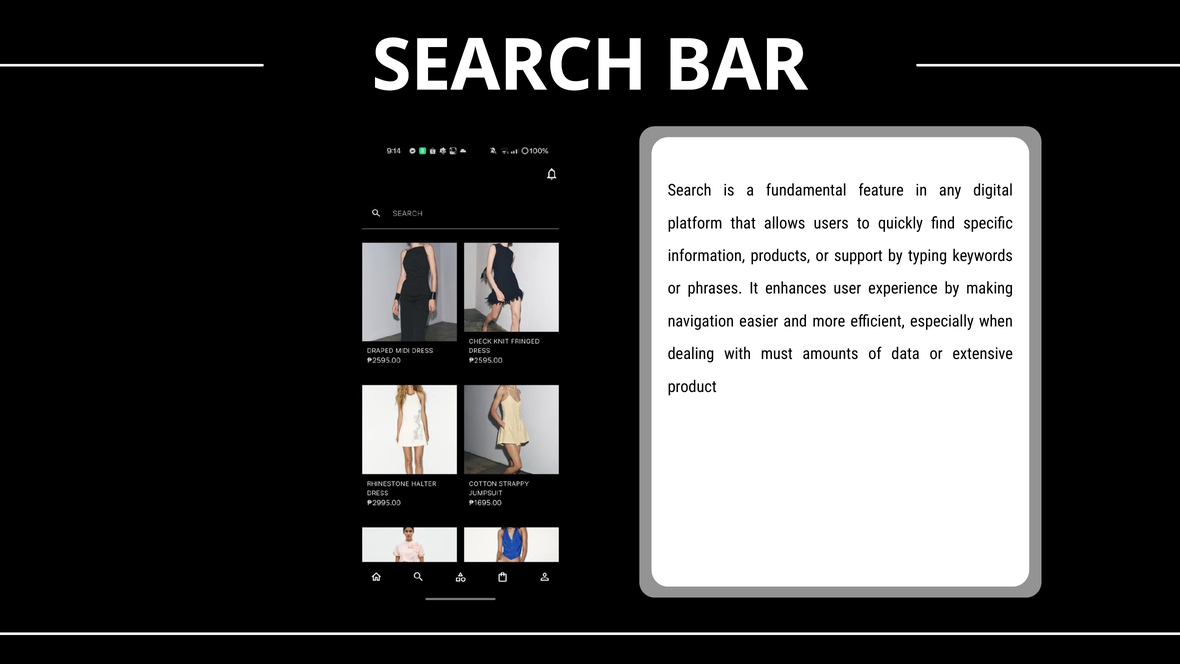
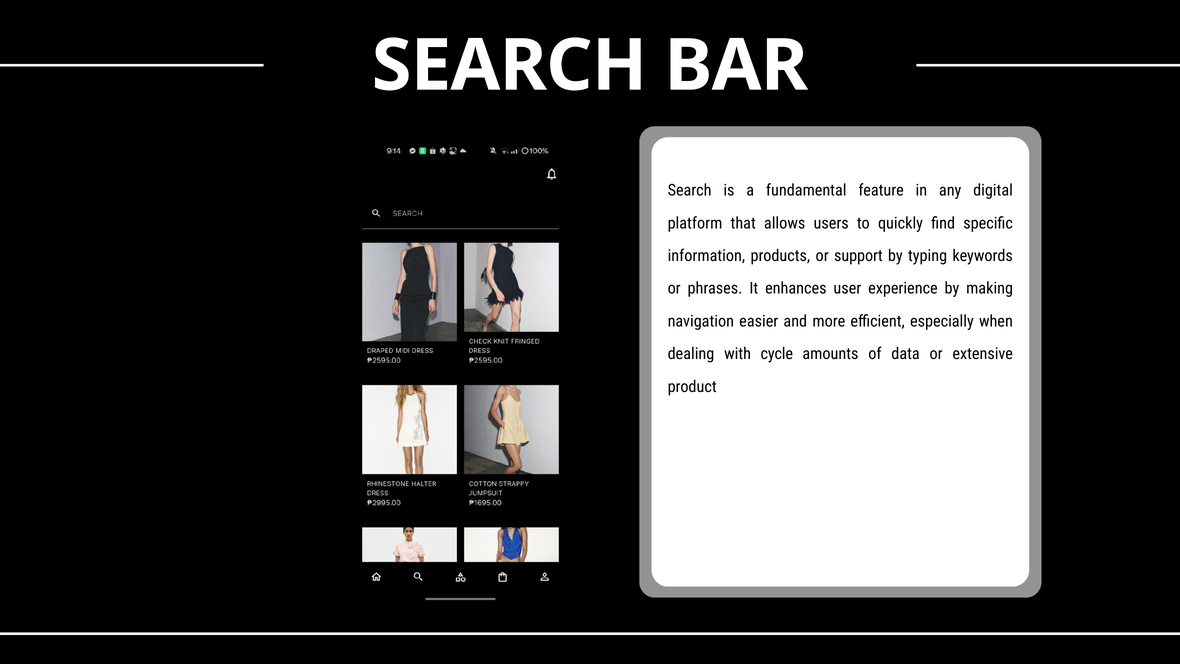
must: must -> cycle (777, 354)
